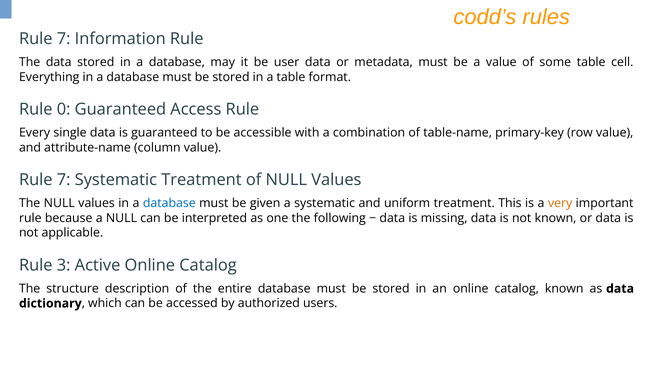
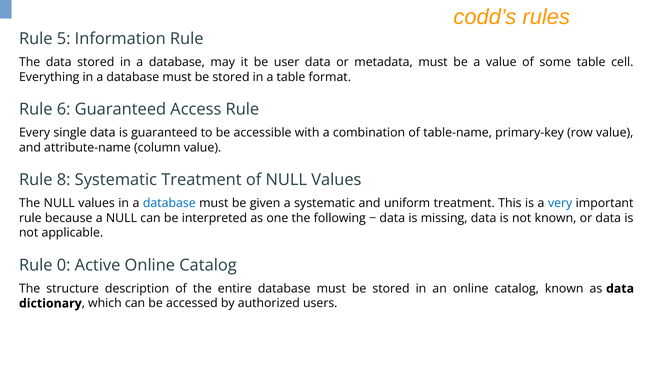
7: 7 -> 5 (64, 39)
0: 0 -> 6 (64, 110)
7: 7 -> 8 (64, 180)
very colour: orange -> blue (560, 204)
3: 3 -> 0 (64, 266)
